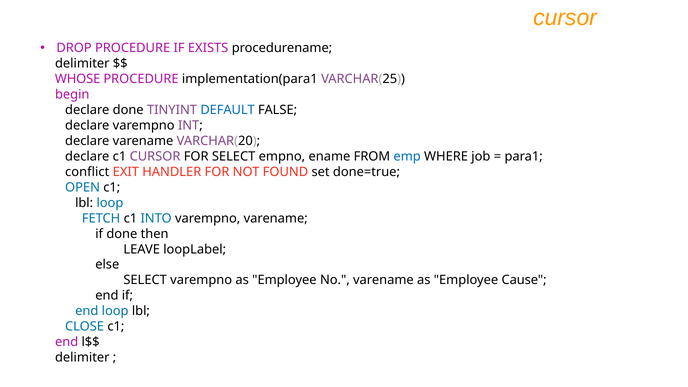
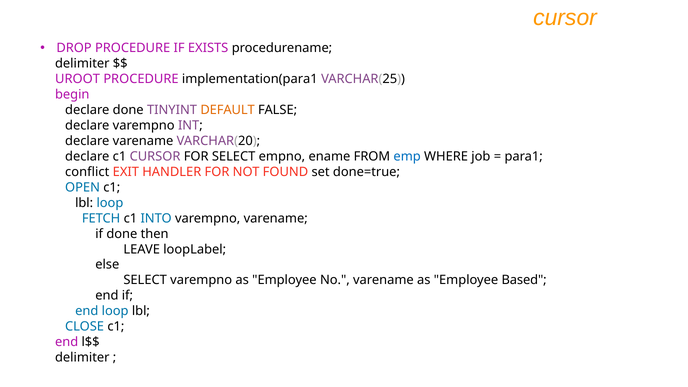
WHOSE: WHOSE -> UROOT (78, 79)
DEFAULT colour: blue -> orange (228, 110)
Cause: Cause -> Based (524, 280)
